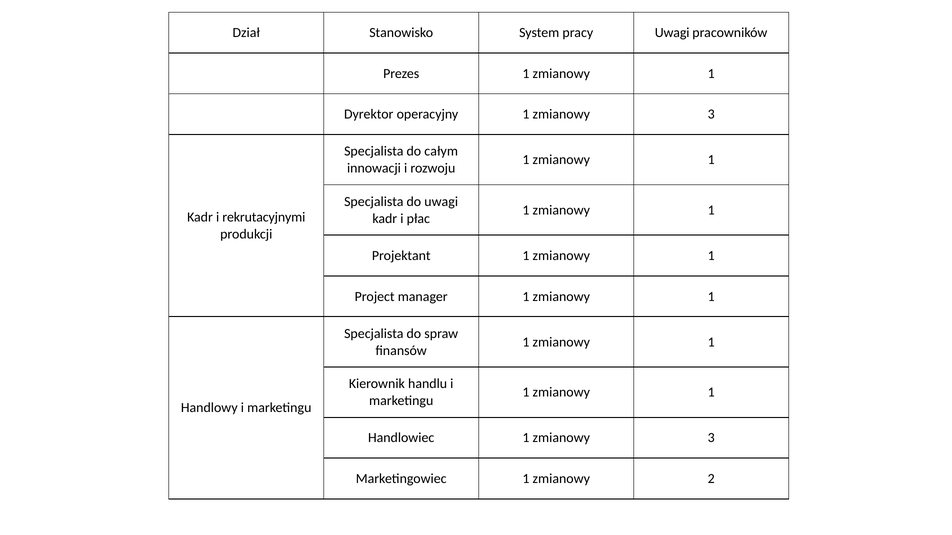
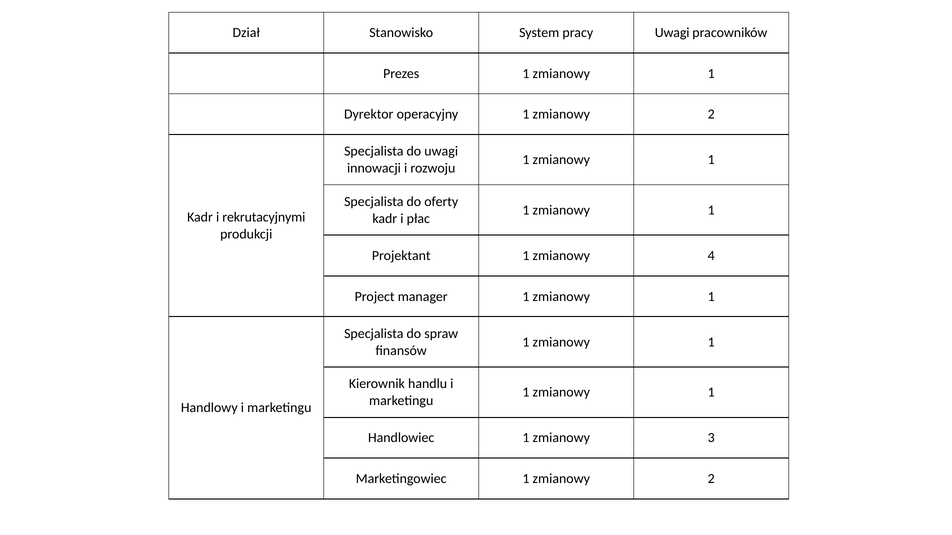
operacyjny 1 zmianowy 3: 3 -> 2 (711, 114)
do całym: całym -> uwagi (441, 151)
do uwagi: uwagi -> oferty (441, 202)
Projektant 1 zmianowy 1: 1 -> 4 (711, 256)
